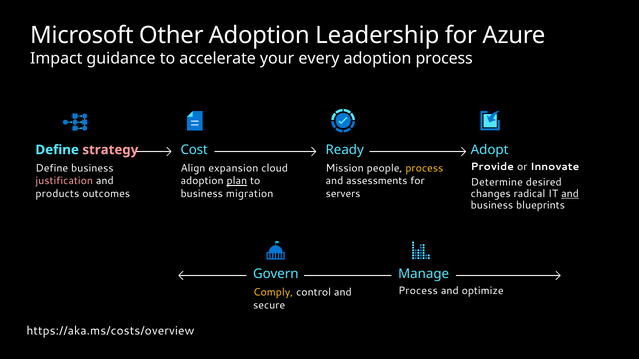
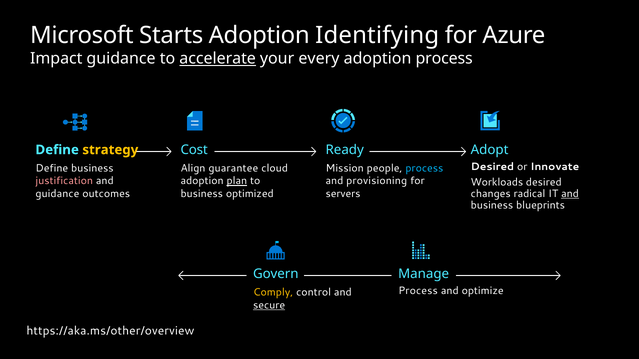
Other: Other -> Starts (171, 35)
Leadership: Leadership -> Identifying (377, 35)
accelerate underline: none -> present (218, 59)
strategy colour: pink -> yellow (110, 150)
Provide: Provide -> Desired (492, 167)
expansion: expansion -> guarantee (233, 168)
process colour: yellow -> light blue (424, 168)
assessments: assessments -> provisioning (377, 181)
Determine: Determine -> Workloads (497, 182)
products: products -> guidance (57, 194)
migration: migration -> optimized (250, 194)
secure underline: none -> present (269, 306)
https://aka.ms/costs/overview: https://aka.ms/costs/overview -> https://aka.ms/other/overview (110, 331)
